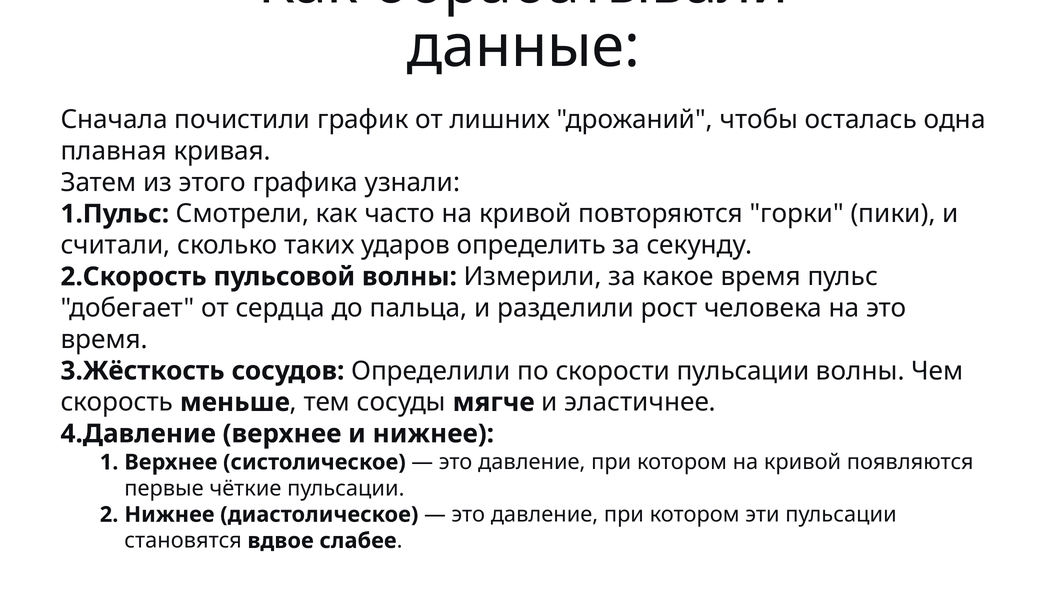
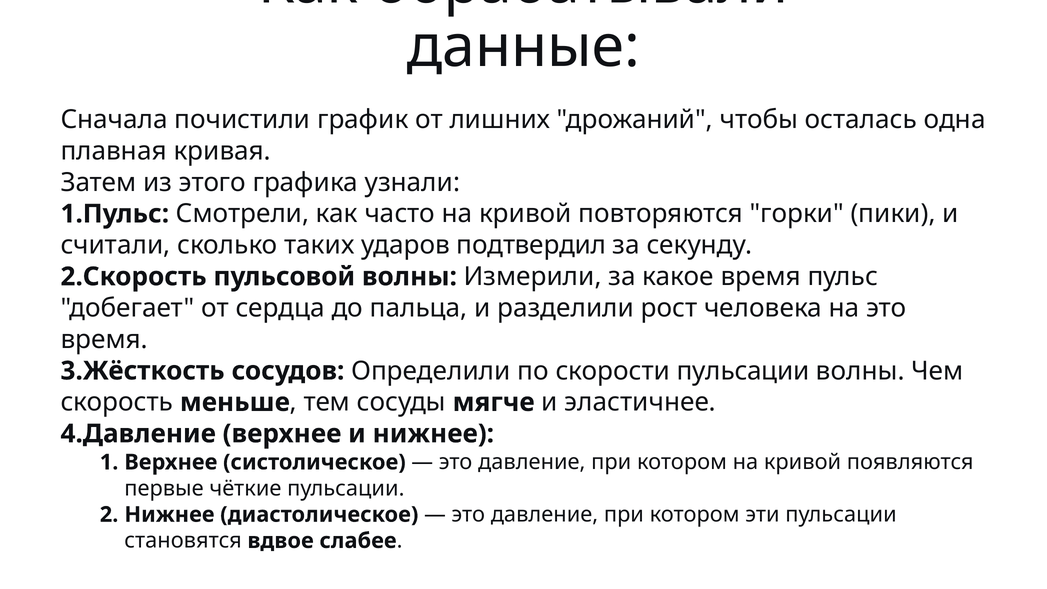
определить: определить -> подтвердил (531, 245)
